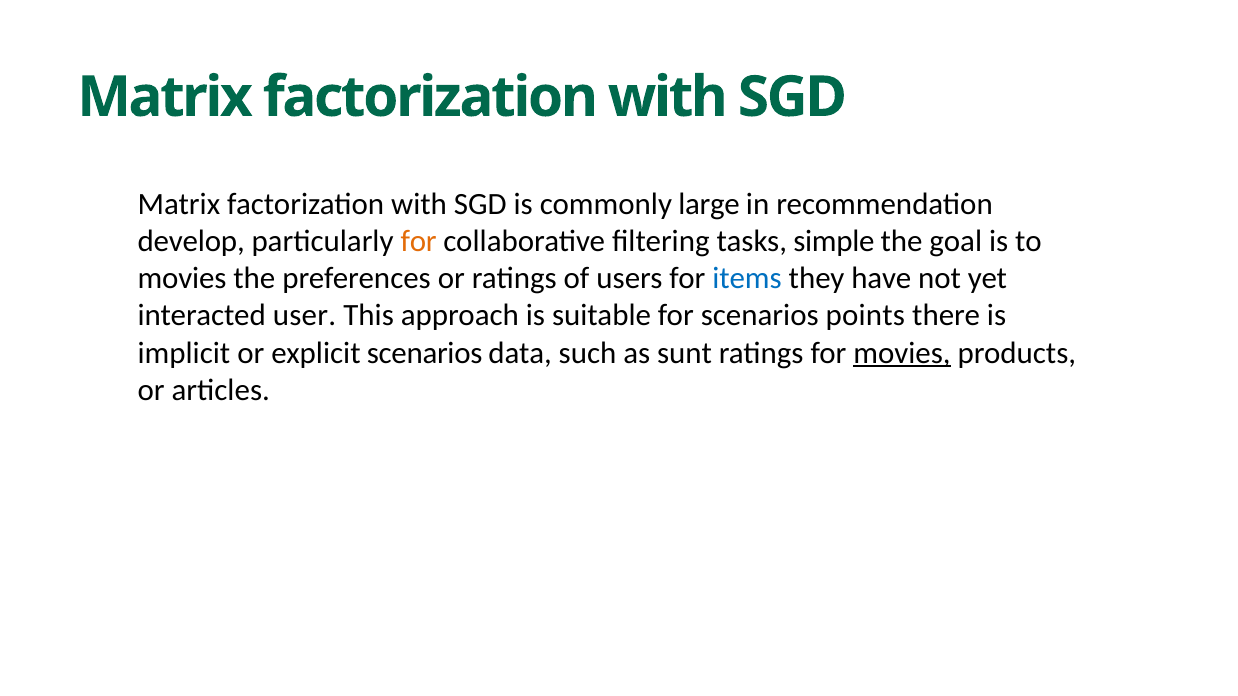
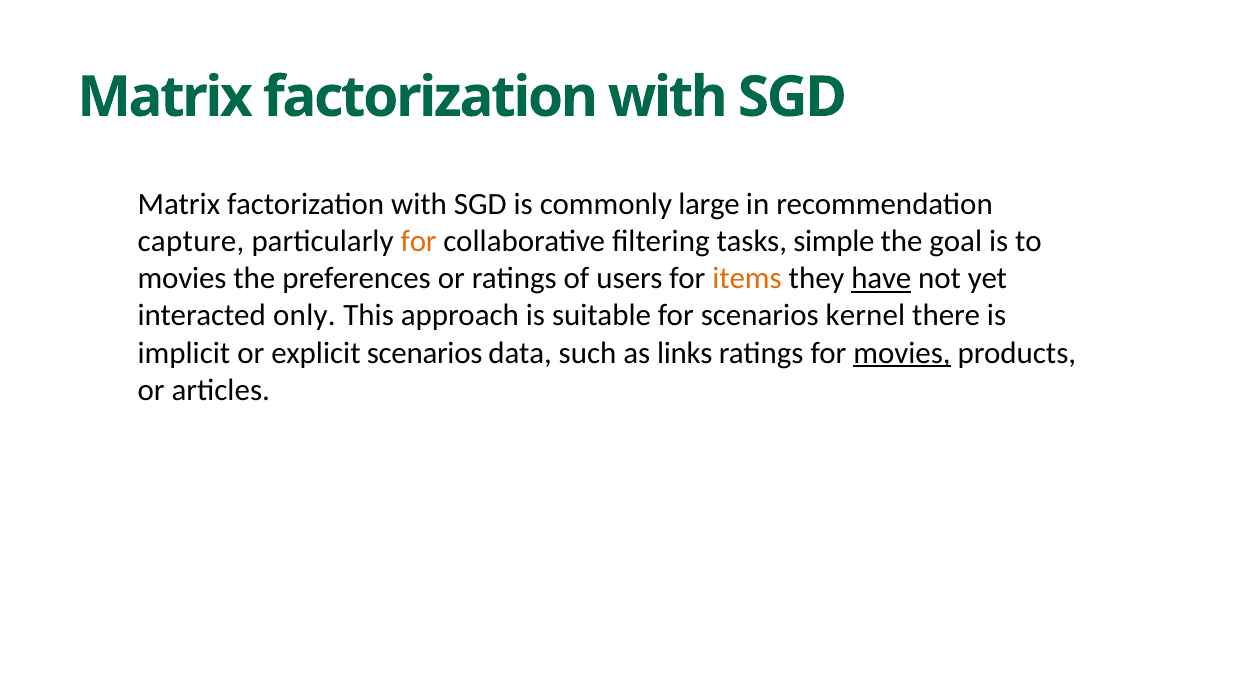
develop: develop -> capture (191, 242)
items colour: blue -> orange (747, 279)
have underline: none -> present (881, 279)
user: user -> only (304, 316)
points: points -> kernel (865, 316)
sunt: sunt -> links (685, 353)
